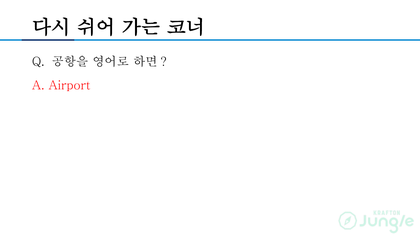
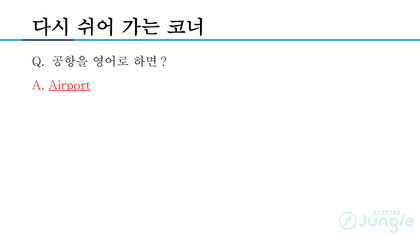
Airport underline: none -> present (70, 86)
